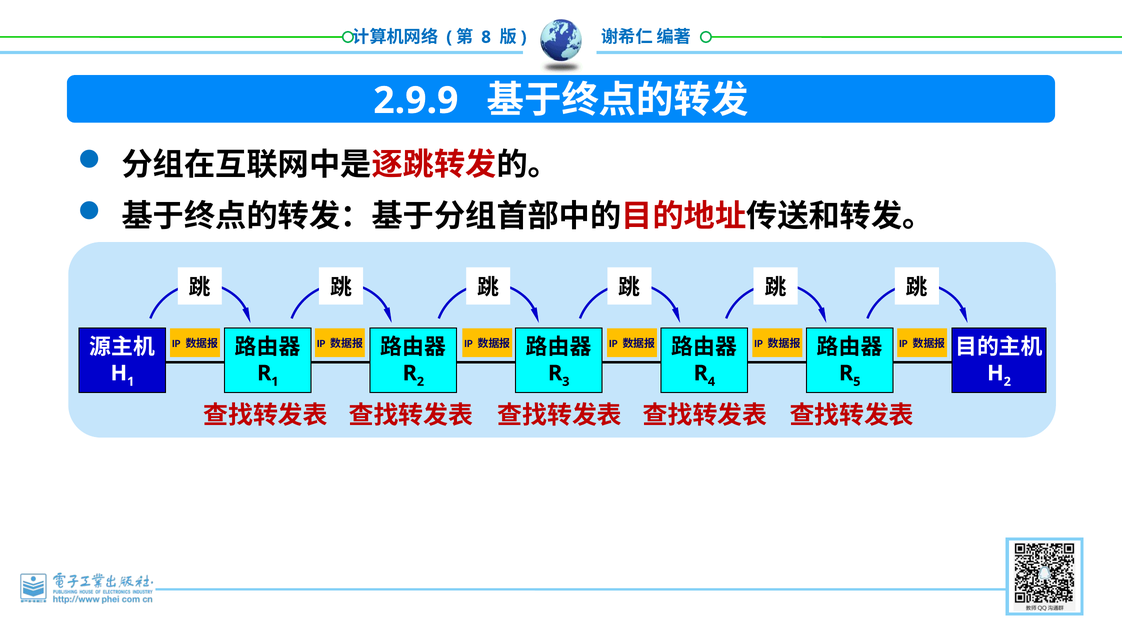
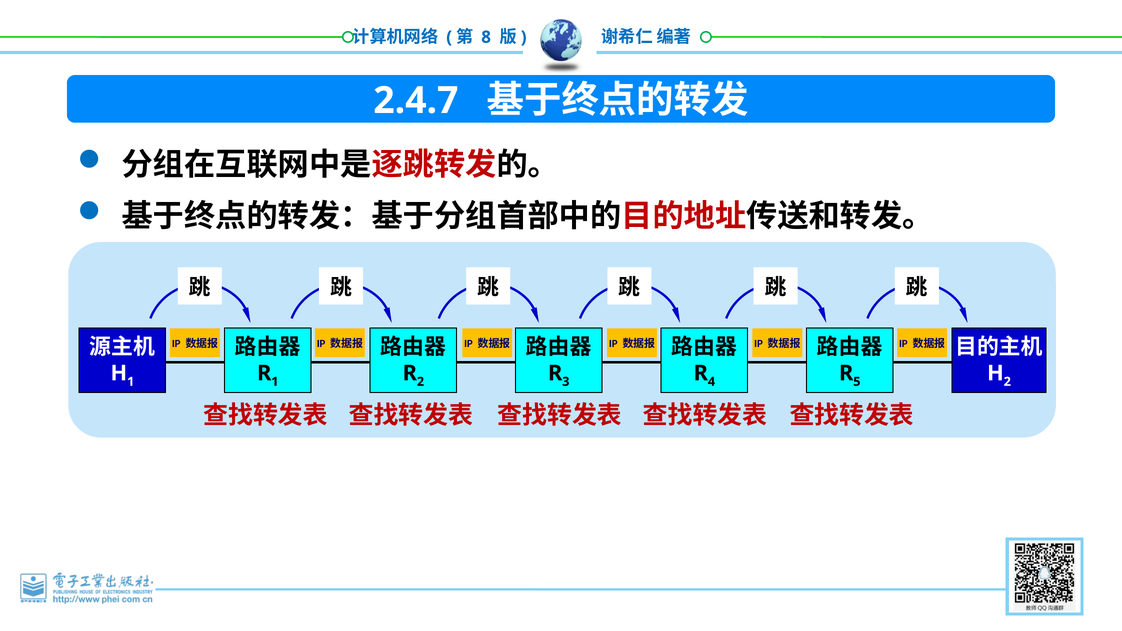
2.9.9: 2.9.9 -> 2.4.7 (416, 101)
